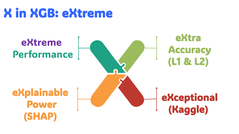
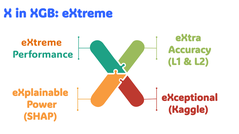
eXtreme colour: purple -> orange (42, 43)
